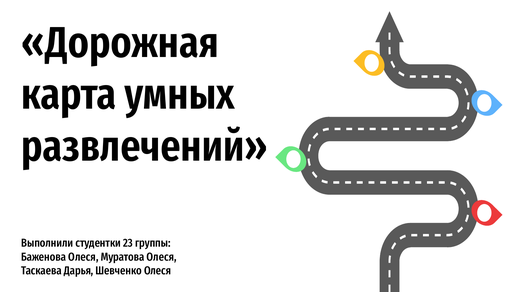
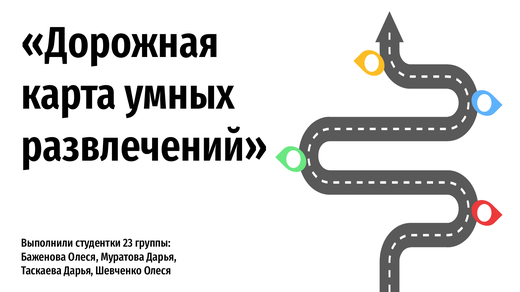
Муратова Олеся: Олеся -> Дарья (162, 257)
